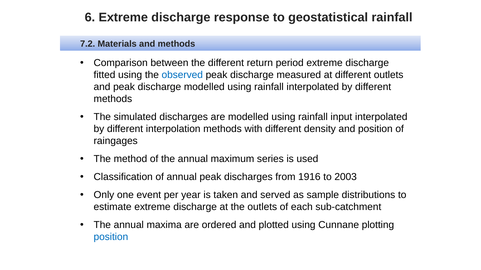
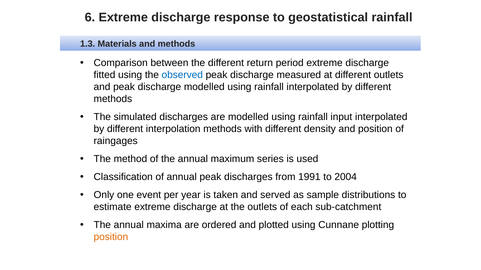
7.2: 7.2 -> 1.3 (88, 44)
1916: 1916 -> 1991 (309, 177)
2003: 2003 -> 2004 (346, 177)
position colour: blue -> orange (111, 237)
